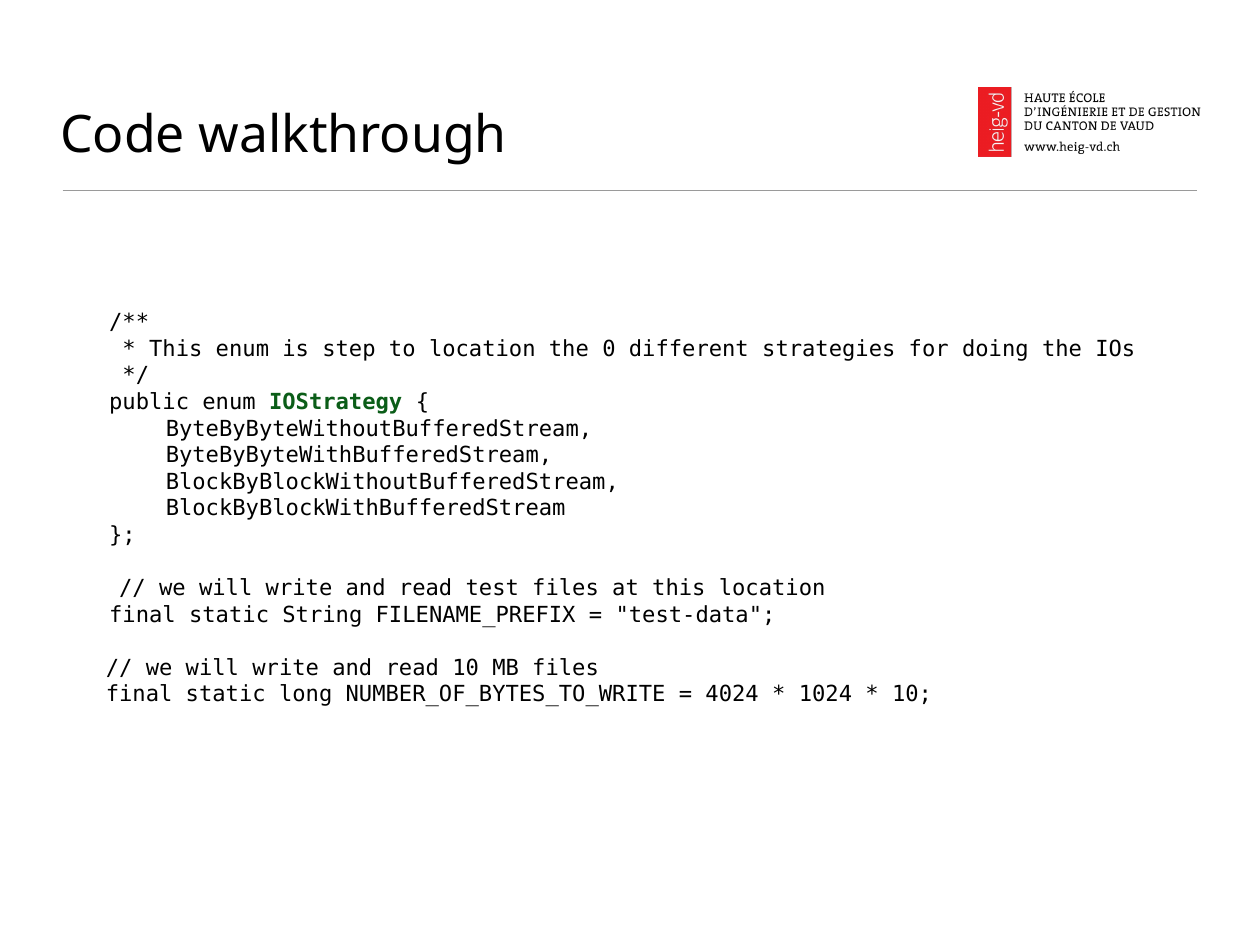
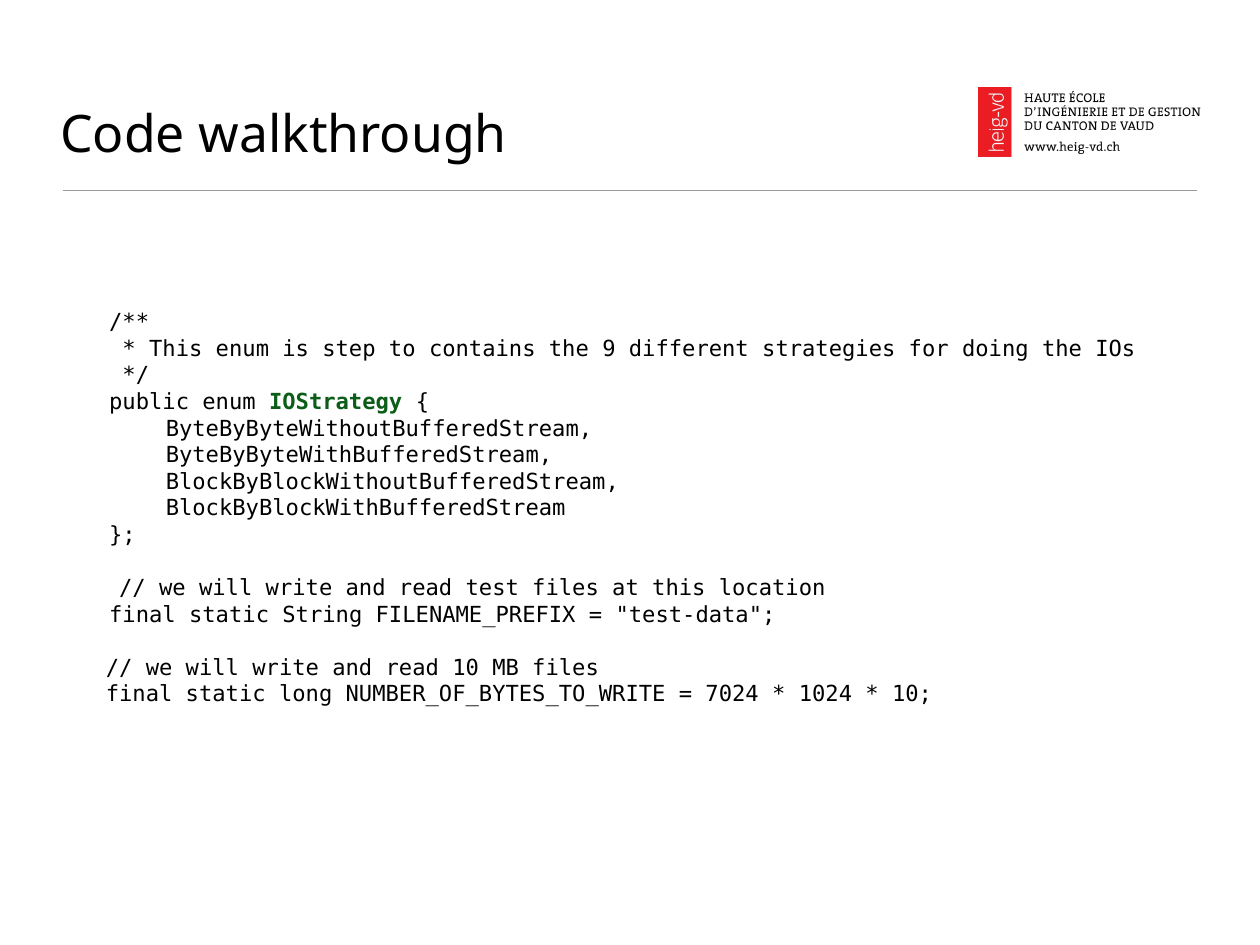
to location: location -> contains (482, 349)
0: 0 -> 9 (609, 349)
4024: 4024 -> 7024 (732, 695)
